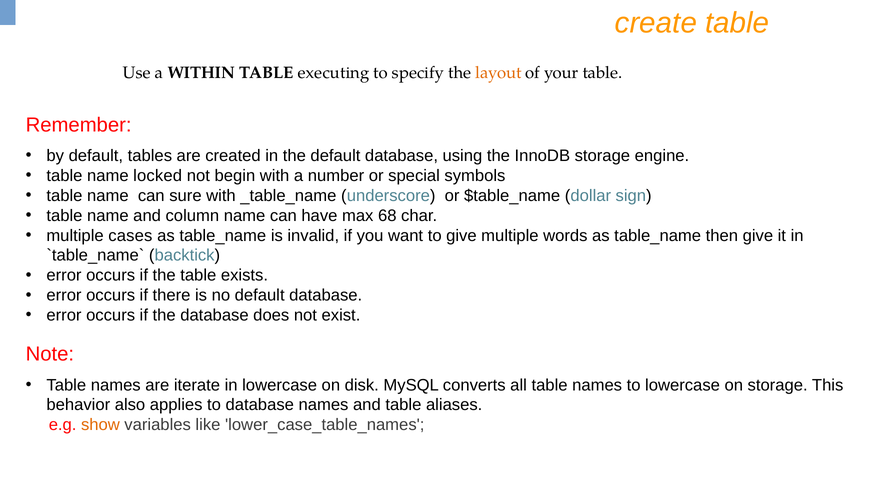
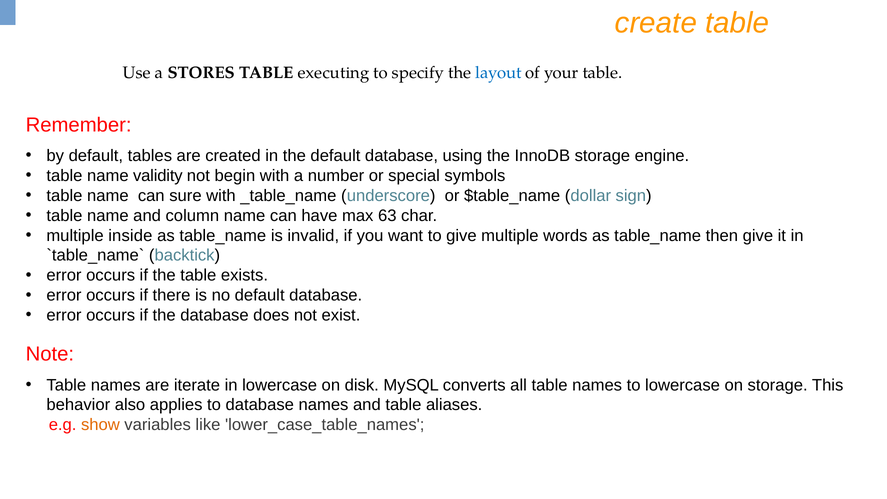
WITHIN: WITHIN -> STORES (201, 73)
layout colour: orange -> blue (498, 73)
locked: locked -> validity (158, 176)
68: 68 -> 63 (387, 216)
cases: cases -> inside (130, 235)
